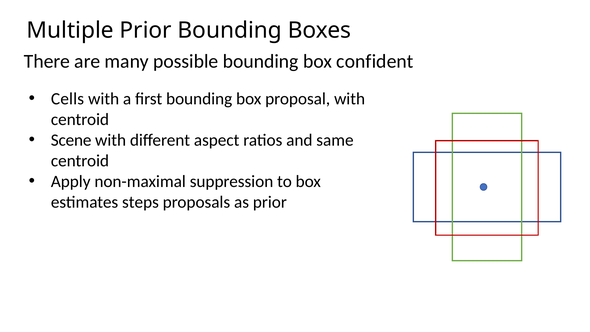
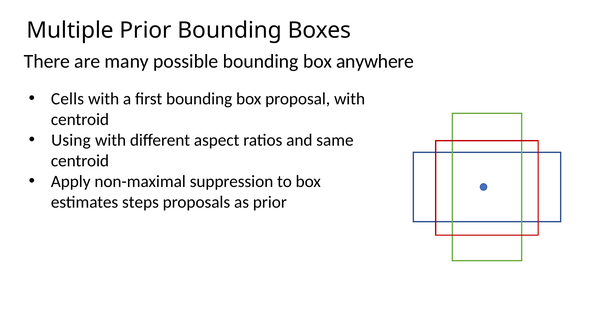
confident: confident -> anywhere (375, 61)
Scene: Scene -> Using (71, 140)
